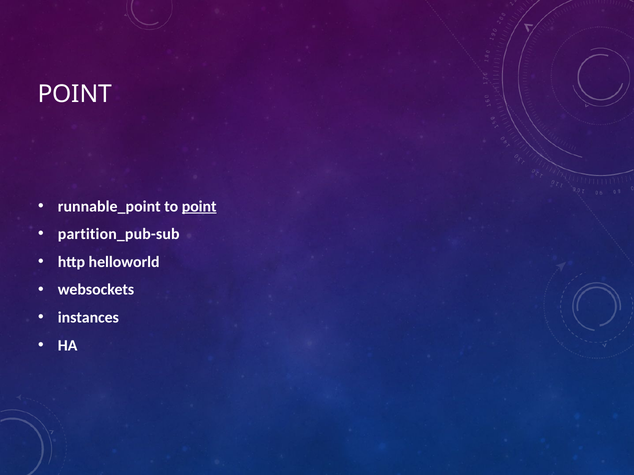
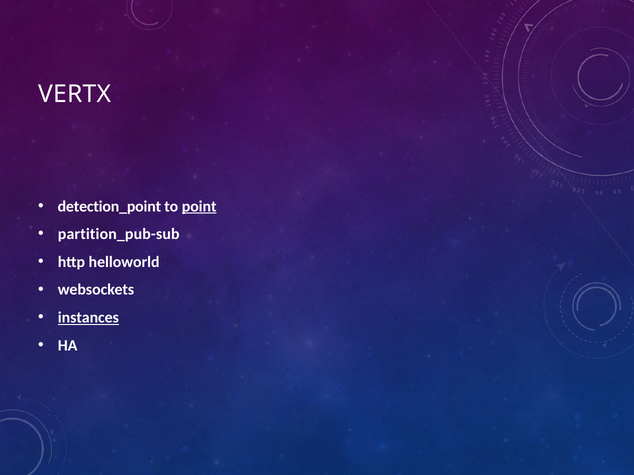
POINT: POINT -> VERTX (75, 94)
runnable_point: runnable_point -> detection_point (109, 207)
instances underline: none -> present (88, 318)
